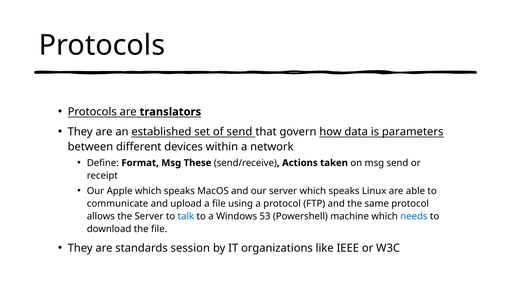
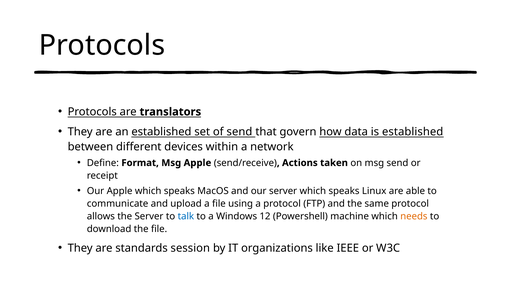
is parameters: parameters -> established (413, 132)
Msg These: These -> Apple (197, 163)
53: 53 -> 12 (265, 216)
needs colour: blue -> orange (414, 216)
